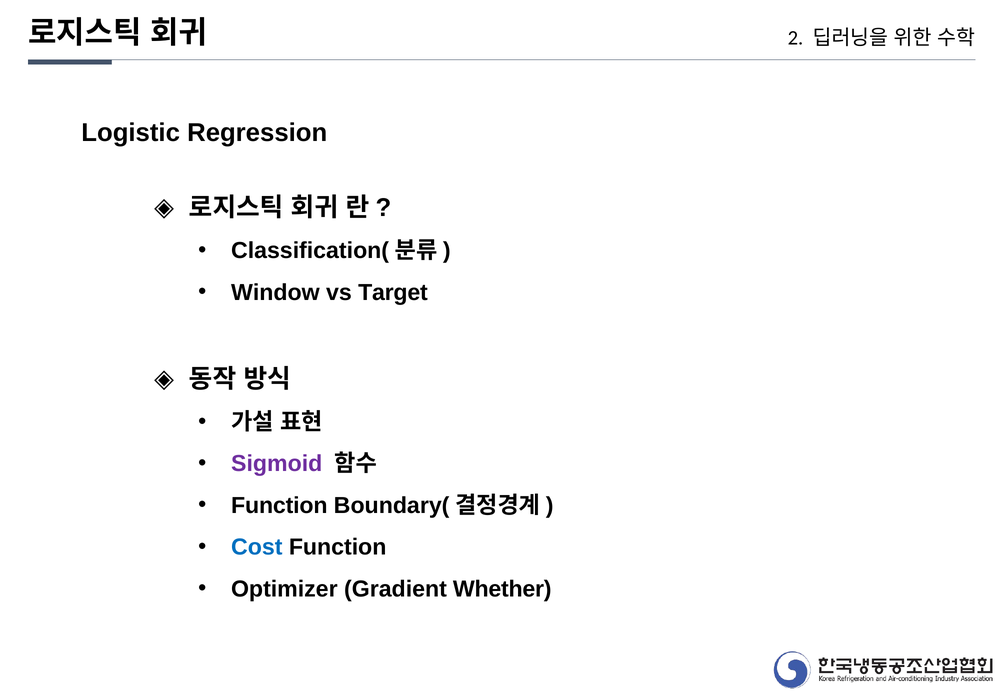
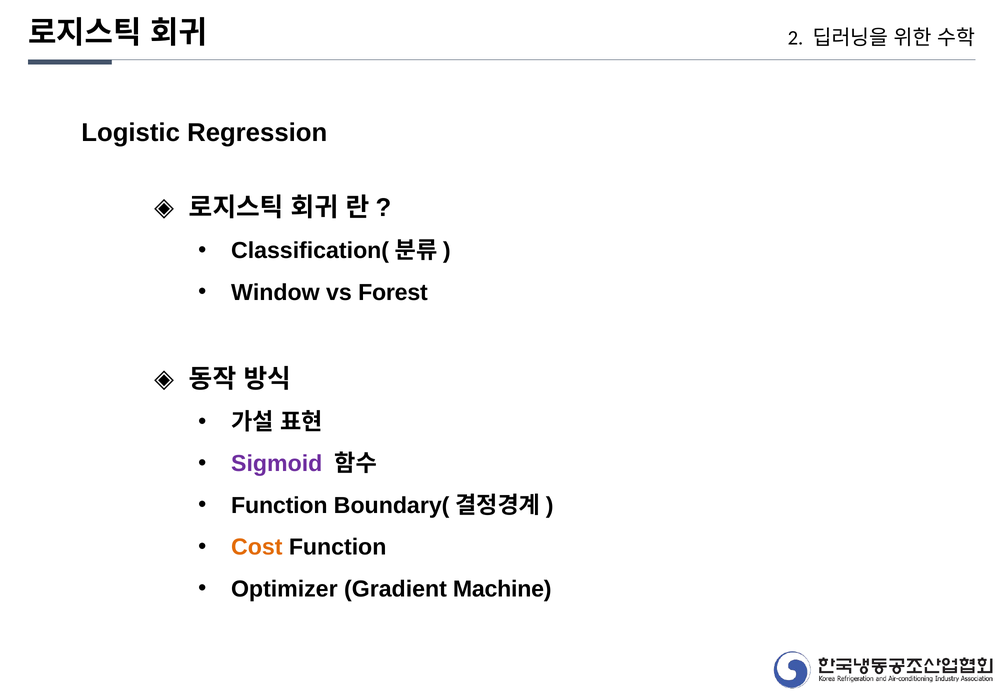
Target: Target -> Forest (393, 292)
Cost colour: blue -> orange (257, 547)
Whether: Whether -> Machine (502, 588)
